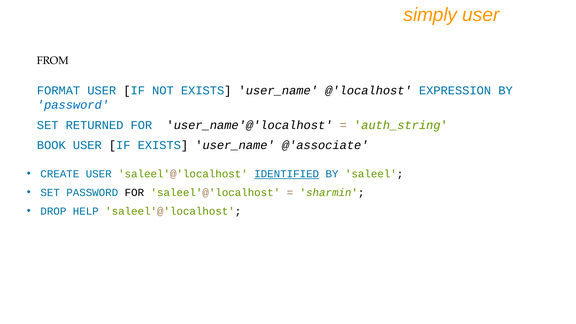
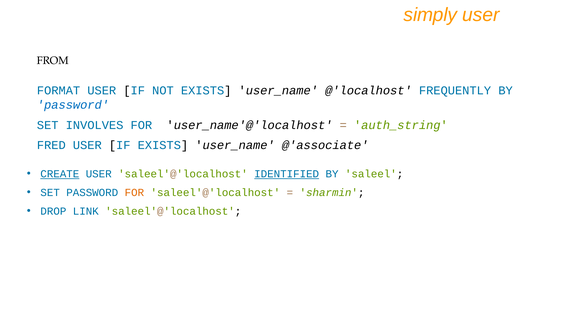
EXPRESSION: EXPRESSION -> FREQUENTLY (455, 90)
RETURNED: RETURNED -> INVOLVES (95, 125)
BOOK: BOOK -> FRED (51, 145)
CREATE underline: none -> present (60, 174)
FOR colour: black -> orange (134, 193)
HELP: HELP -> LINK (86, 211)
